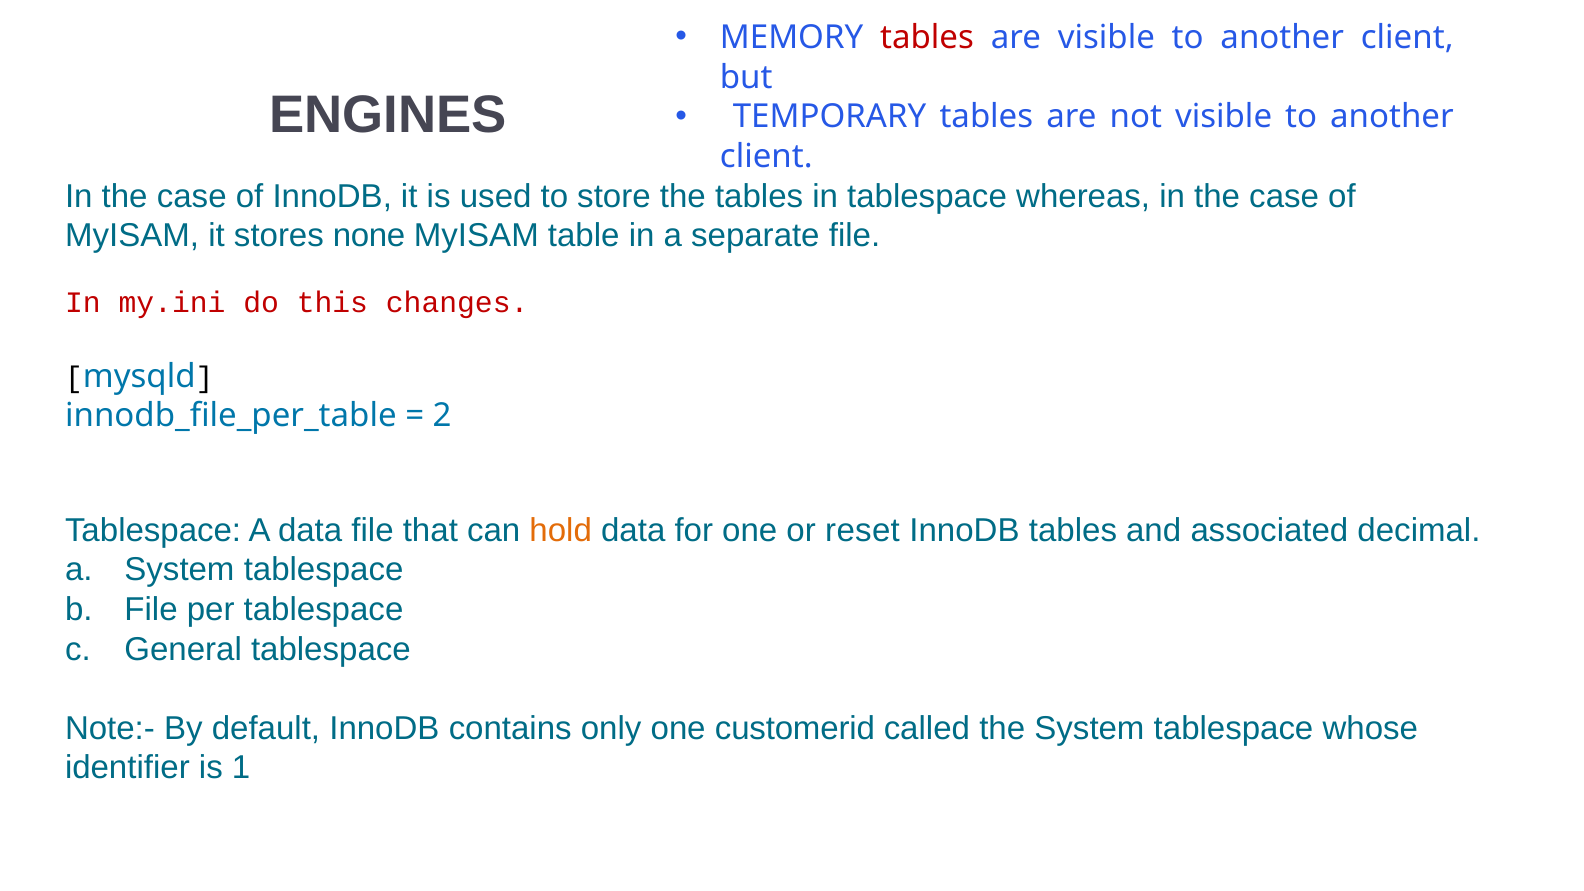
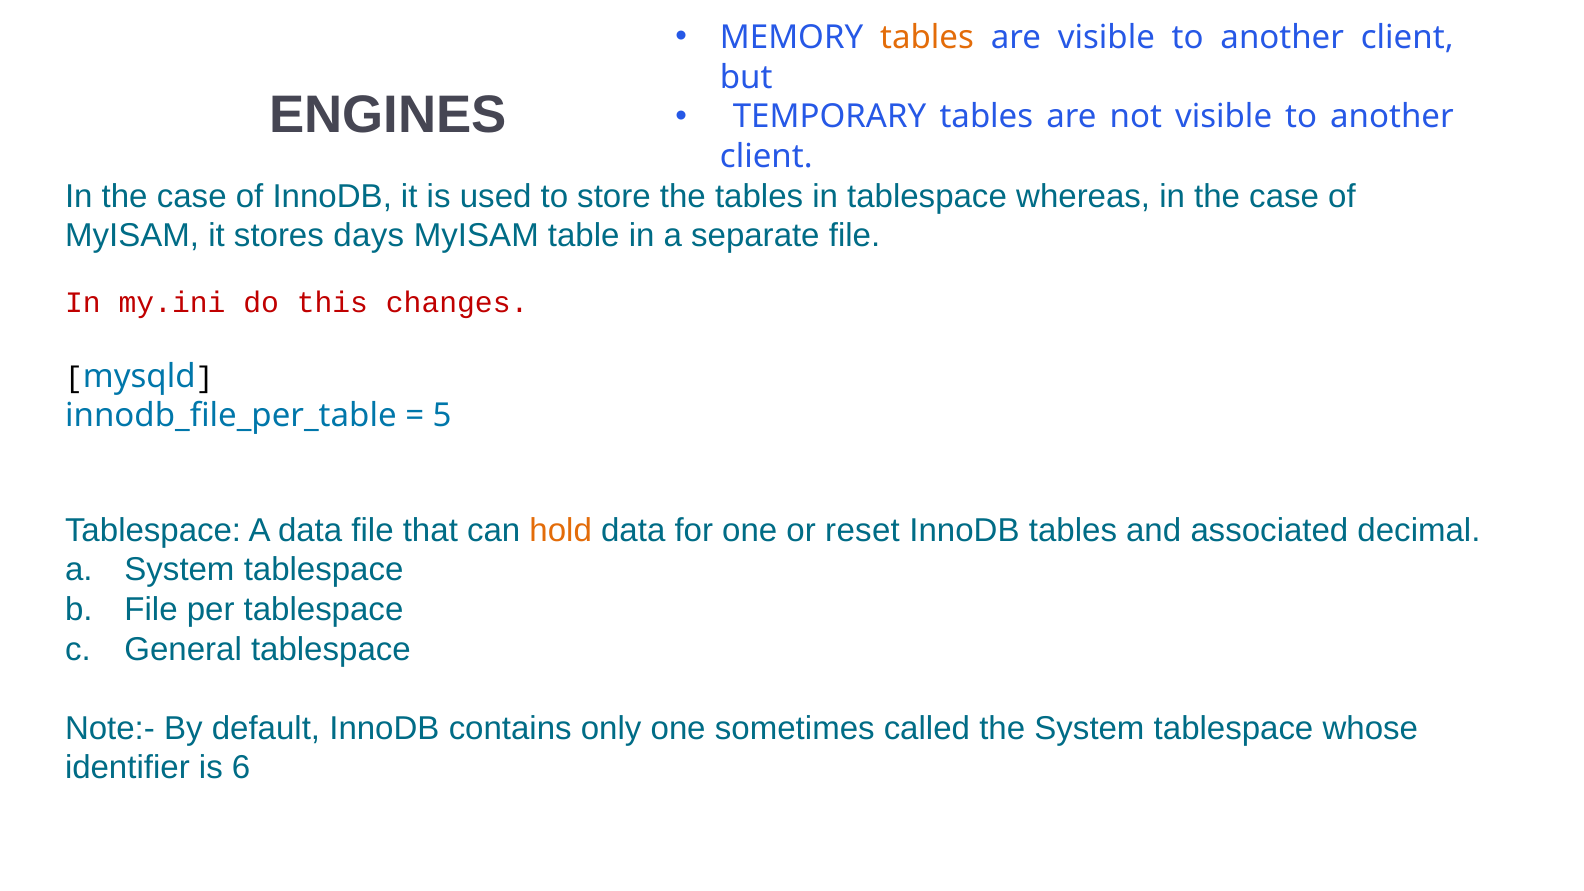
tables colour: red -> orange (927, 38)
none: none -> days (369, 236)
2: 2 -> 5 (442, 416)
customerid: customerid -> sometimes (795, 728)
1: 1 -> 6 (241, 768)
